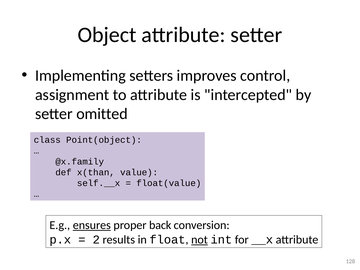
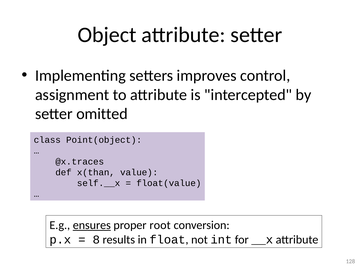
@x.family: @x.family -> @x.traces (80, 162)
back: back -> root (160, 225)
2: 2 -> 8 (96, 240)
not underline: present -> none (199, 240)
